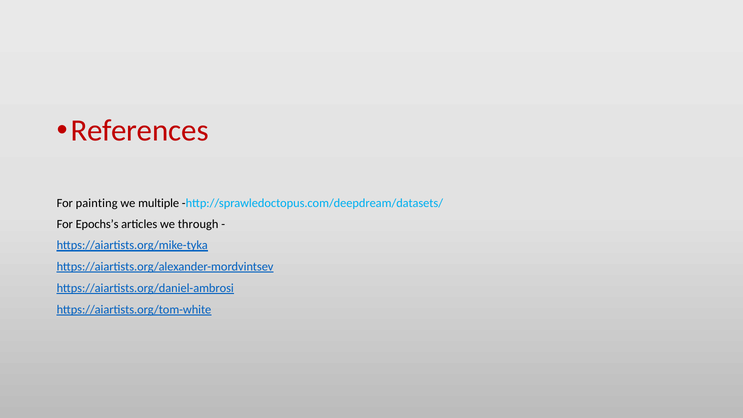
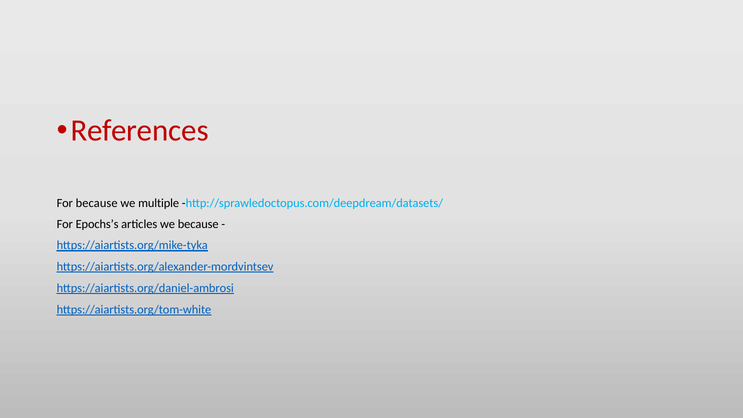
For painting: painting -> because (97, 203)
we through: through -> because (198, 224)
